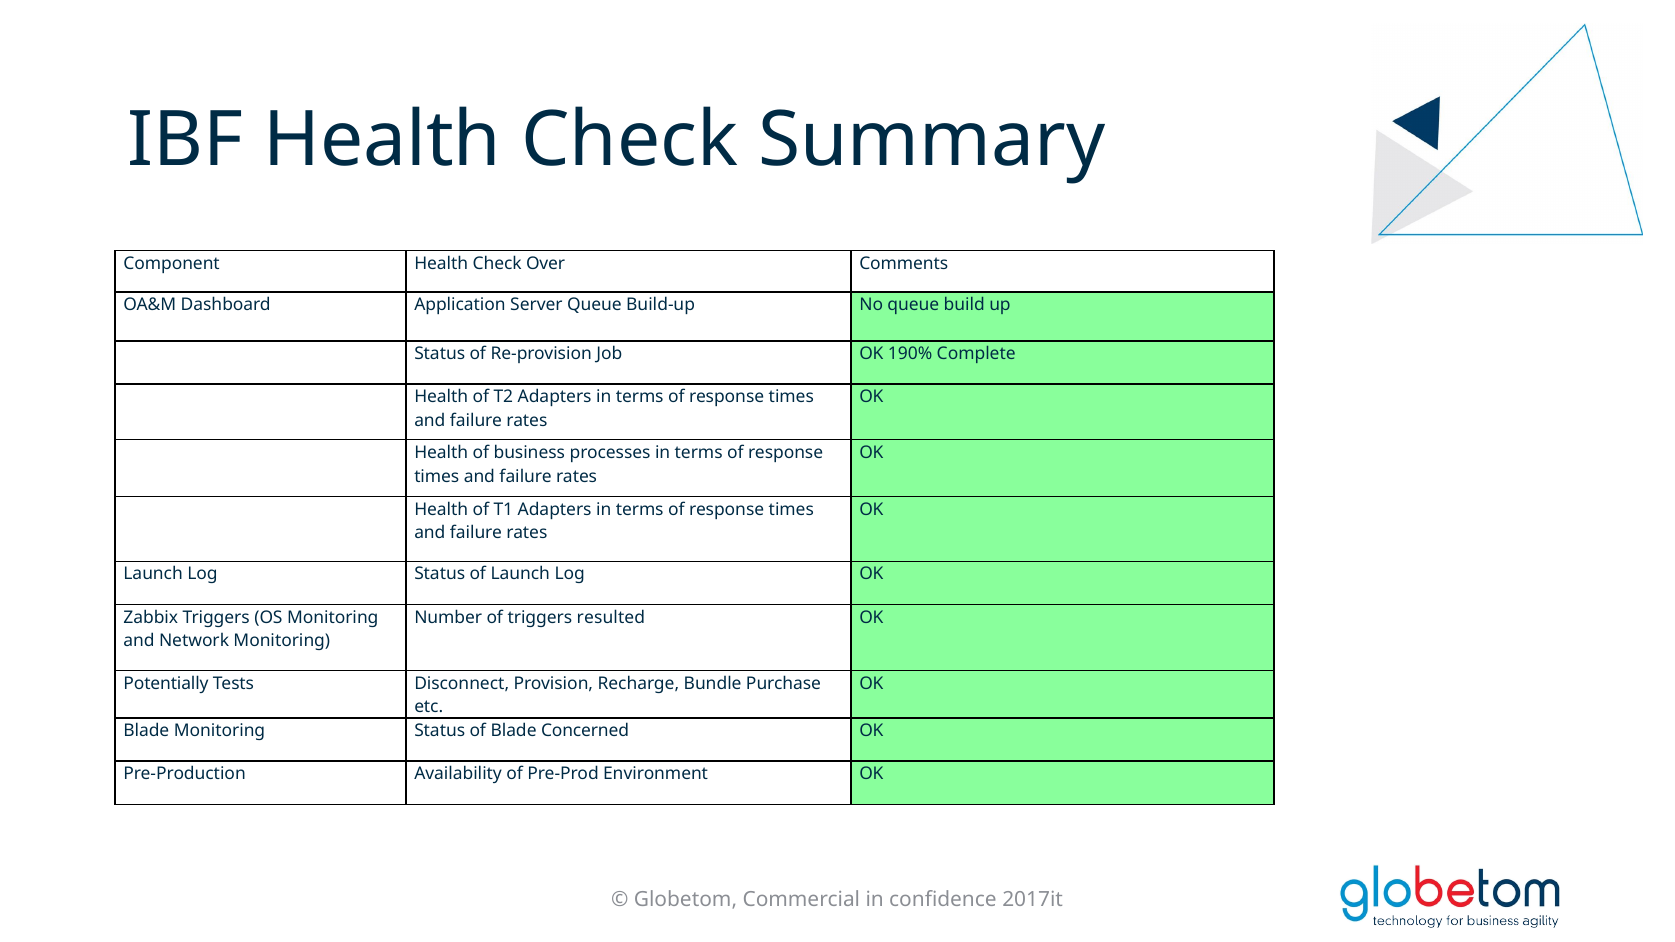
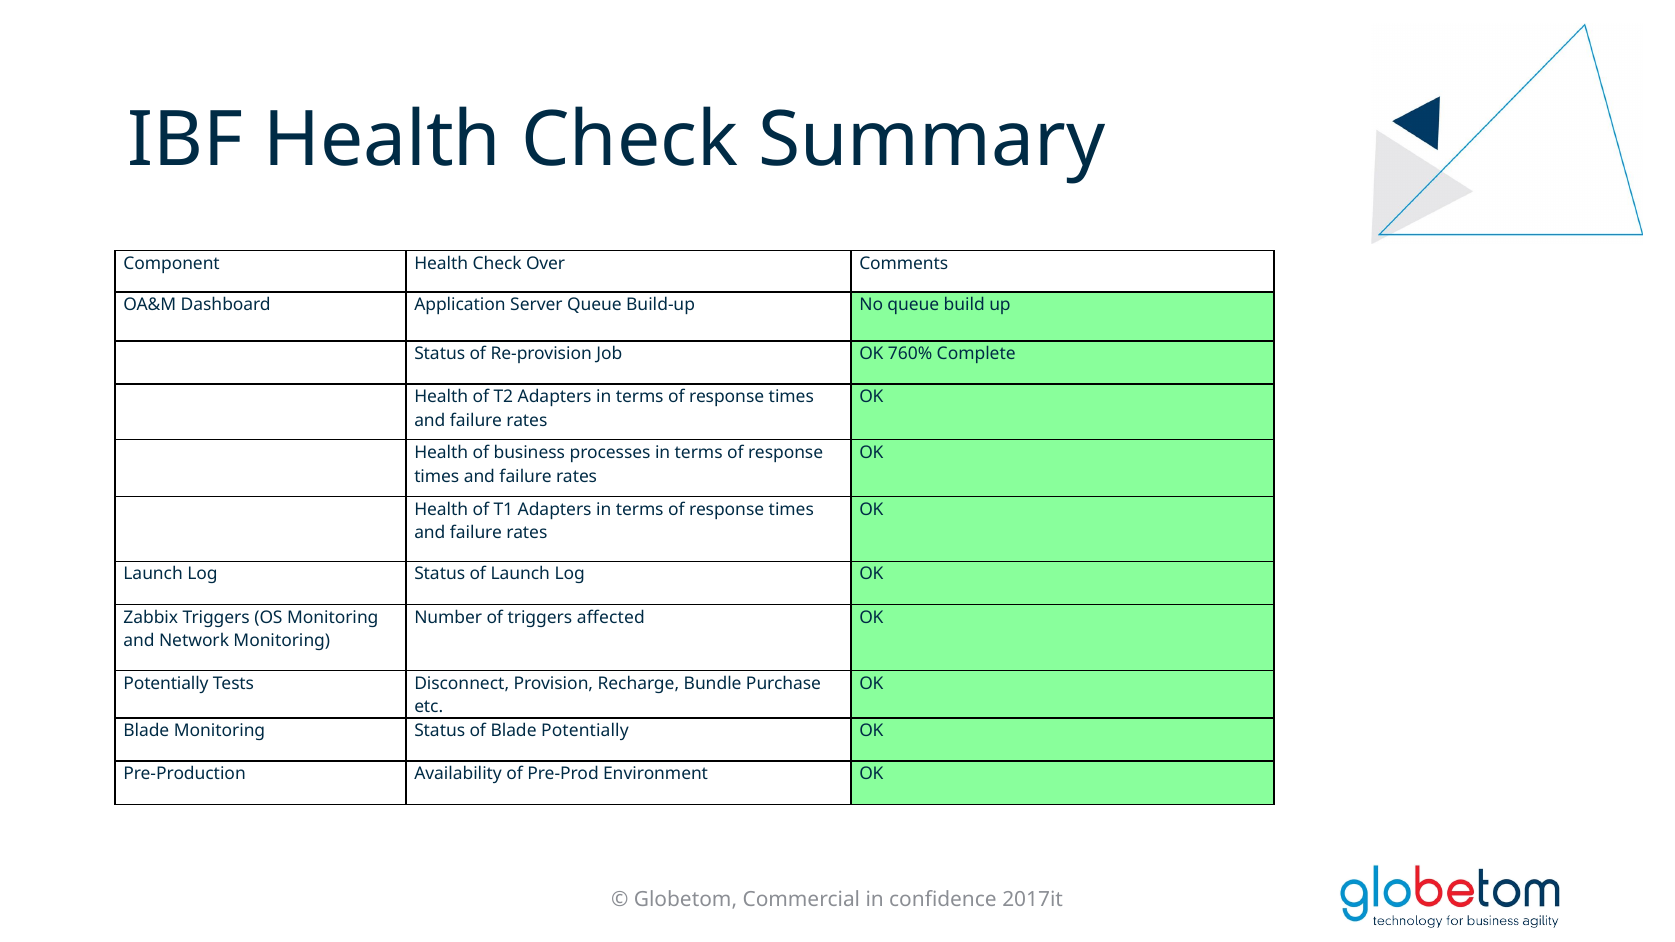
190%: 190% -> 760% (910, 354)
resulted: resulted -> affected (611, 618)
Blade Concerned: Concerned -> Potentially (585, 731)
